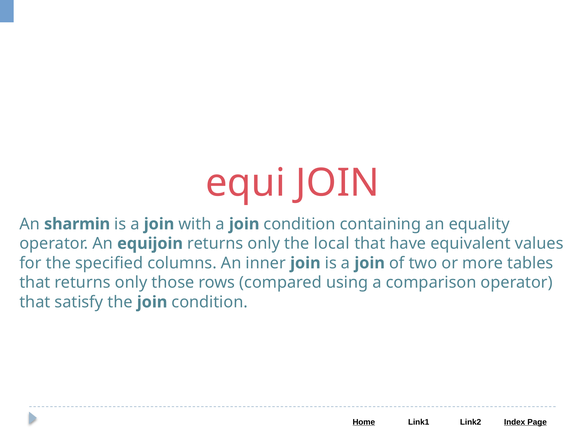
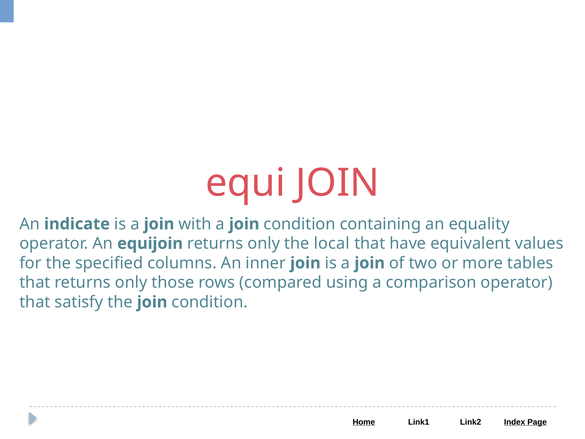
sharmin: sharmin -> indicate (77, 224)
